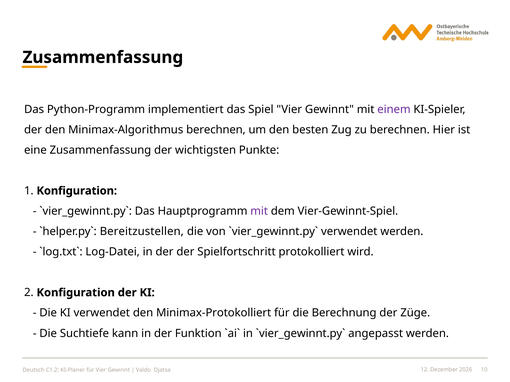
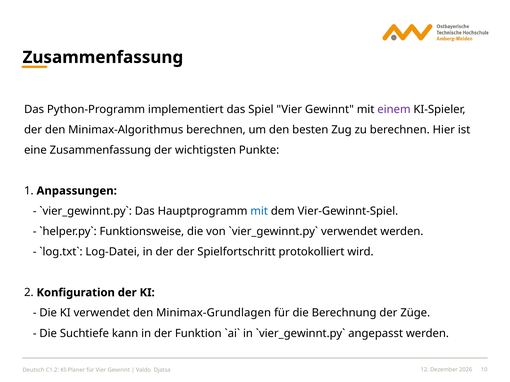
1 Konfiguration: Konfiguration -> Anpassungen (77, 191)
mit colour: purple -> blue (259, 211)
Bereitzustellen: Bereitzustellen -> Funktionsweise (142, 232)
Minimax-Protokolliert: Minimax-Protokolliert -> Minimax-Grundlagen (214, 313)
